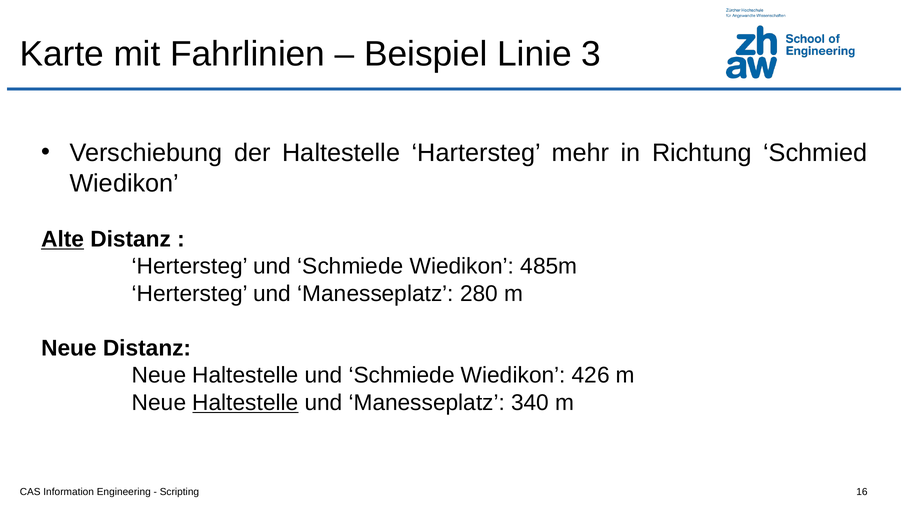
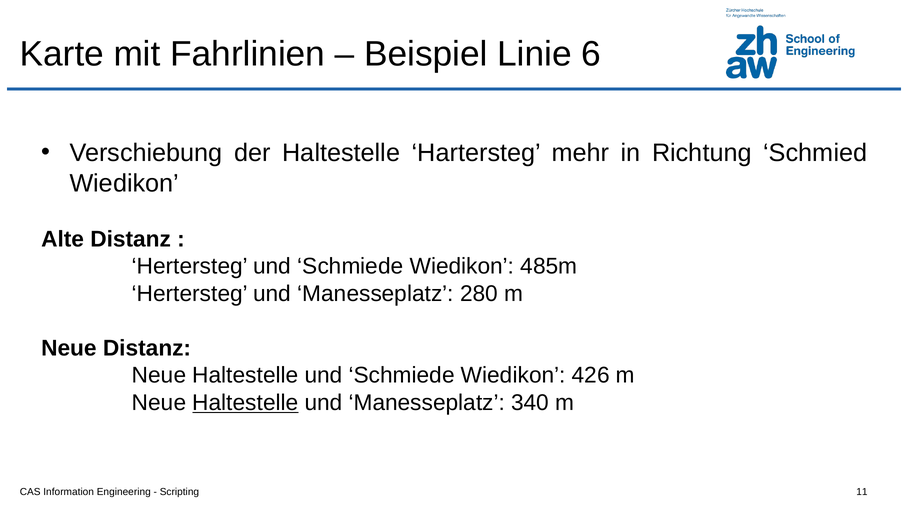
3: 3 -> 6 (591, 54)
Alte underline: present -> none (63, 239)
16: 16 -> 11 (862, 492)
